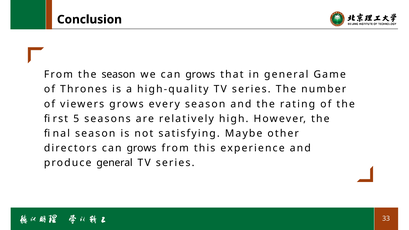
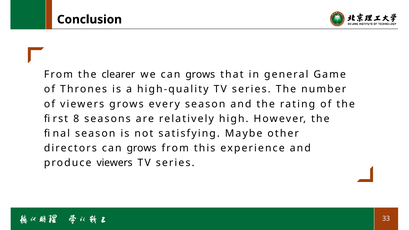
the season: season -> clearer (118, 75)
5: 5 -> 8 (76, 119)
produce general: general -> viewers (115, 163)
